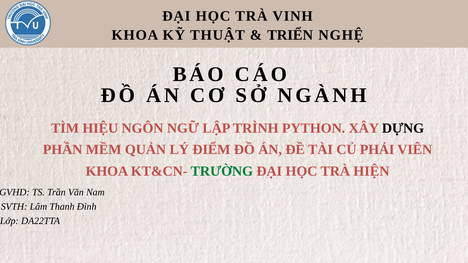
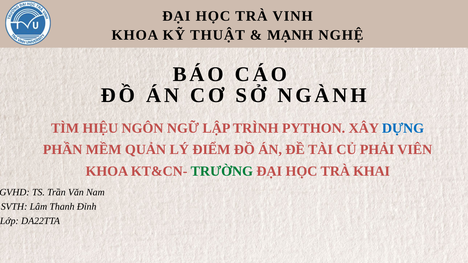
TRIỂN: TRIỂN -> MẠNH (290, 35)
DỰNG colour: black -> blue (403, 128)
HIỆN: HIỆN -> KHAI (372, 171)
